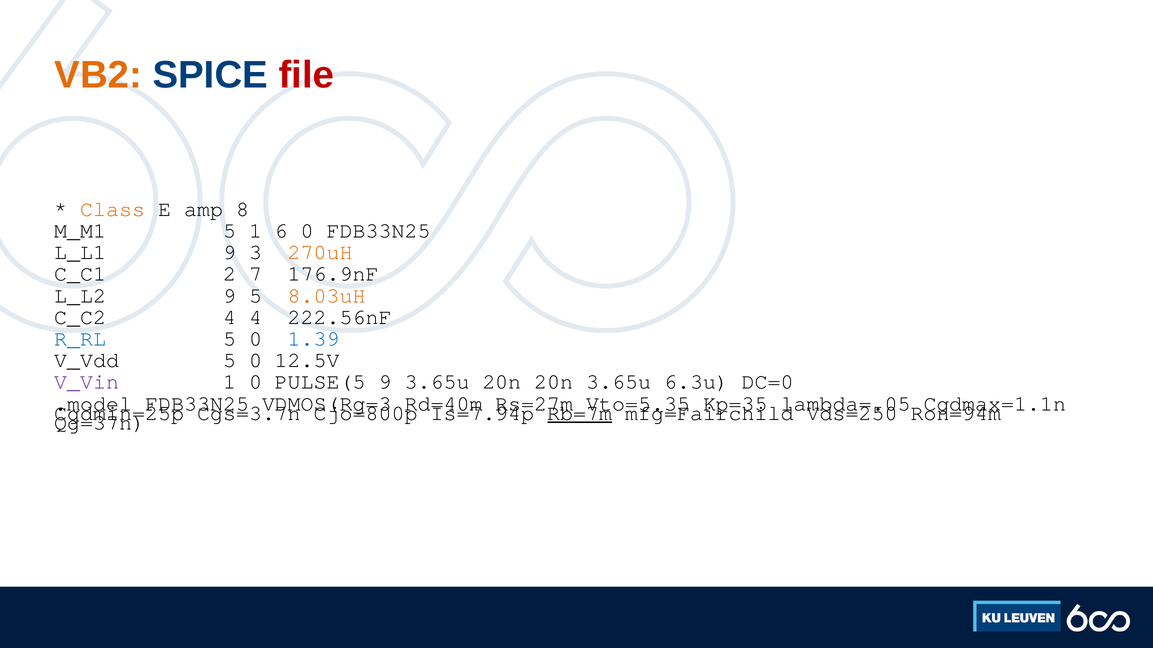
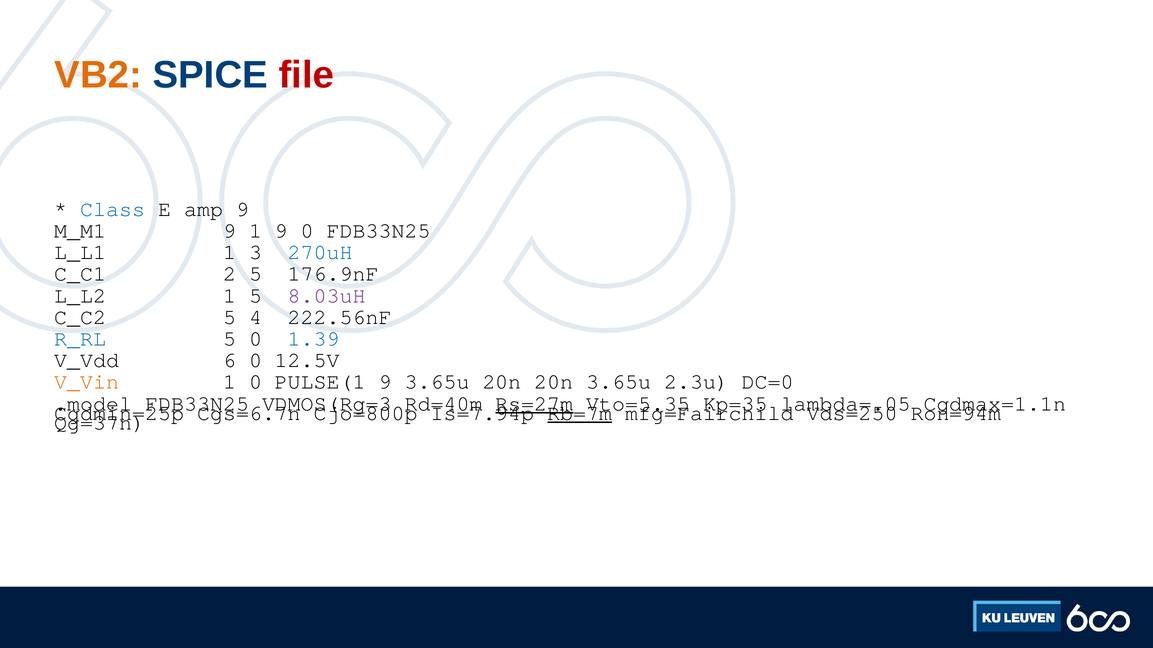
Class colour: orange -> blue (113, 209)
amp 8: 8 -> 9 (243, 209)
M_M1 5: 5 -> 9 (230, 231)
1 6: 6 -> 9 (281, 231)
L_L1 9: 9 -> 1 (230, 252)
270uH colour: orange -> blue (320, 252)
2 7: 7 -> 5 (256, 274)
L_L2 9: 9 -> 1 (230, 296)
8.03uH colour: orange -> purple (327, 296)
C_C2 4: 4 -> 5 (230, 317)
V_Vdd 5: 5 -> 6 (230, 361)
V_Vin colour: purple -> orange (87, 382)
PULSE(5: PULSE(5 -> PULSE(1 (320, 382)
6.3u: 6.3u -> 2.3u (697, 382)
Rs=27m underline: none -> present (534, 404)
Cgs=3.7n: Cgs=3.7n -> Cgs=6.7n (249, 413)
